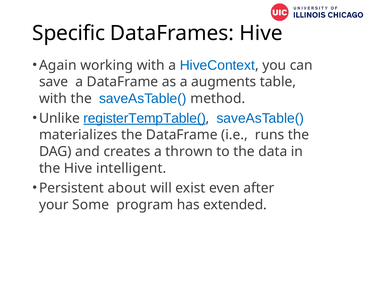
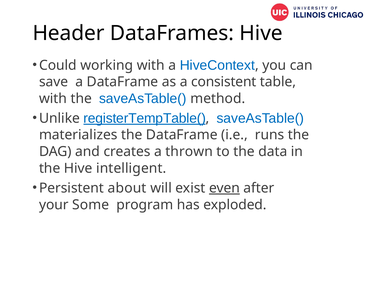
Specific: Specific -> Header (69, 33)
Again: Again -> Could (58, 65)
augments: augments -> consistent (224, 82)
even underline: none -> present (224, 188)
extended: extended -> exploded (235, 205)
